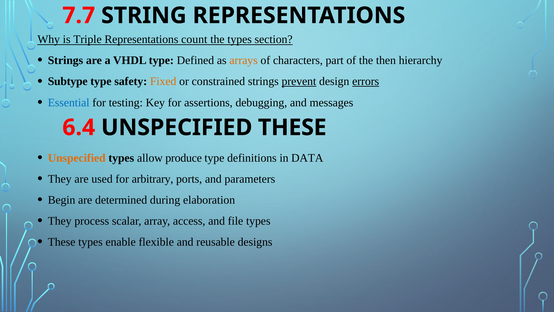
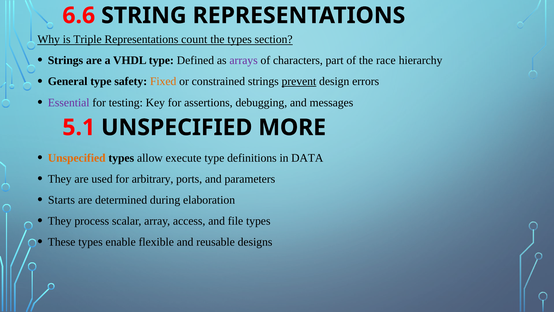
7.7: 7.7 -> 6.6 (79, 15)
arrays colour: orange -> purple (244, 60)
then: then -> race (386, 60)
Subtype: Subtype -> General (68, 81)
errors underline: present -> none (366, 81)
Essential colour: blue -> purple (69, 102)
6.4: 6.4 -> 5.1 (79, 127)
UNSPECIFIED THESE: THESE -> MORE (292, 127)
produce: produce -> execute (184, 158)
Begin: Begin -> Starts (61, 200)
